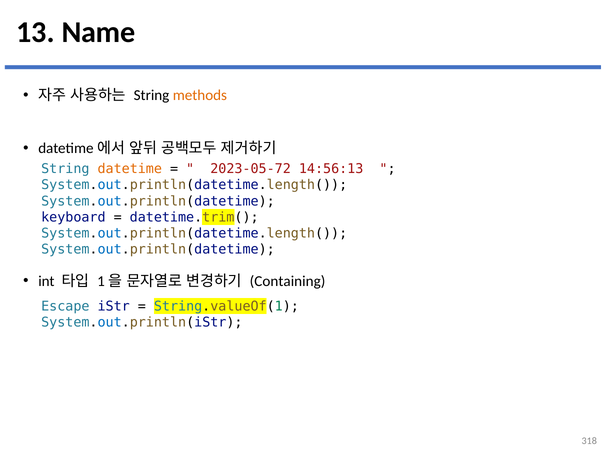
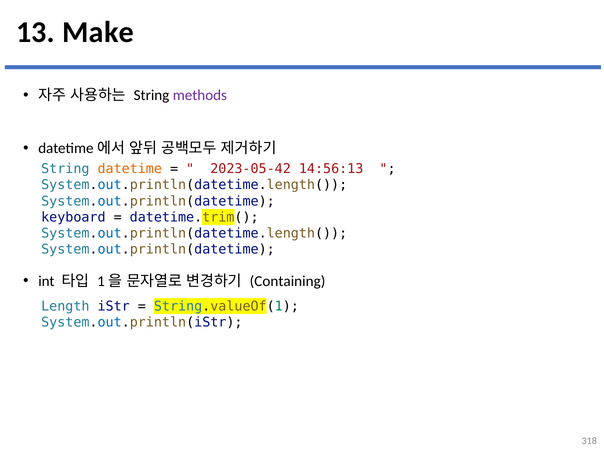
Name: Name -> Make (98, 32)
methods colour: orange -> purple (200, 95)
2023-05-72: 2023-05-72 -> 2023-05-42 (251, 169)
Escape: Escape -> Length (65, 306)
